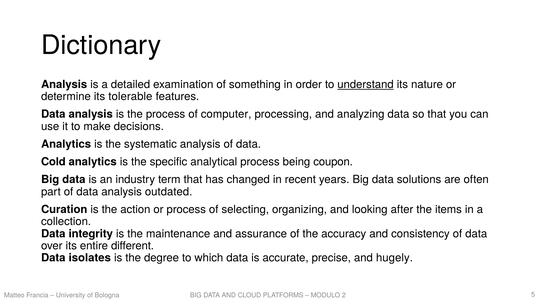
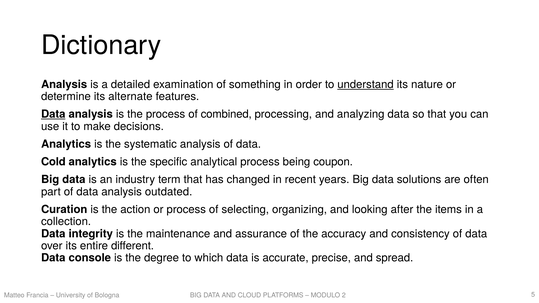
tolerable: tolerable -> alternate (130, 97)
Data underline: none -> present (53, 114)
computer: computer -> combined (226, 114)
isolates: isolates -> console (90, 258)
hugely: hugely -> spread (395, 258)
